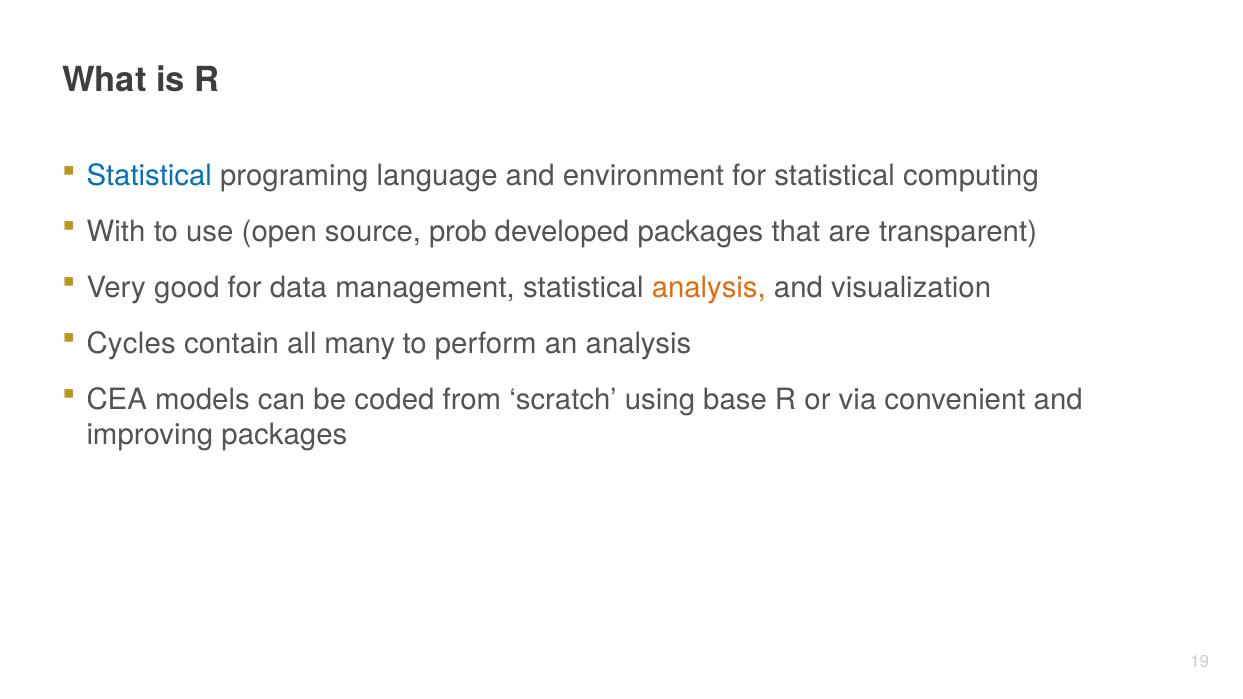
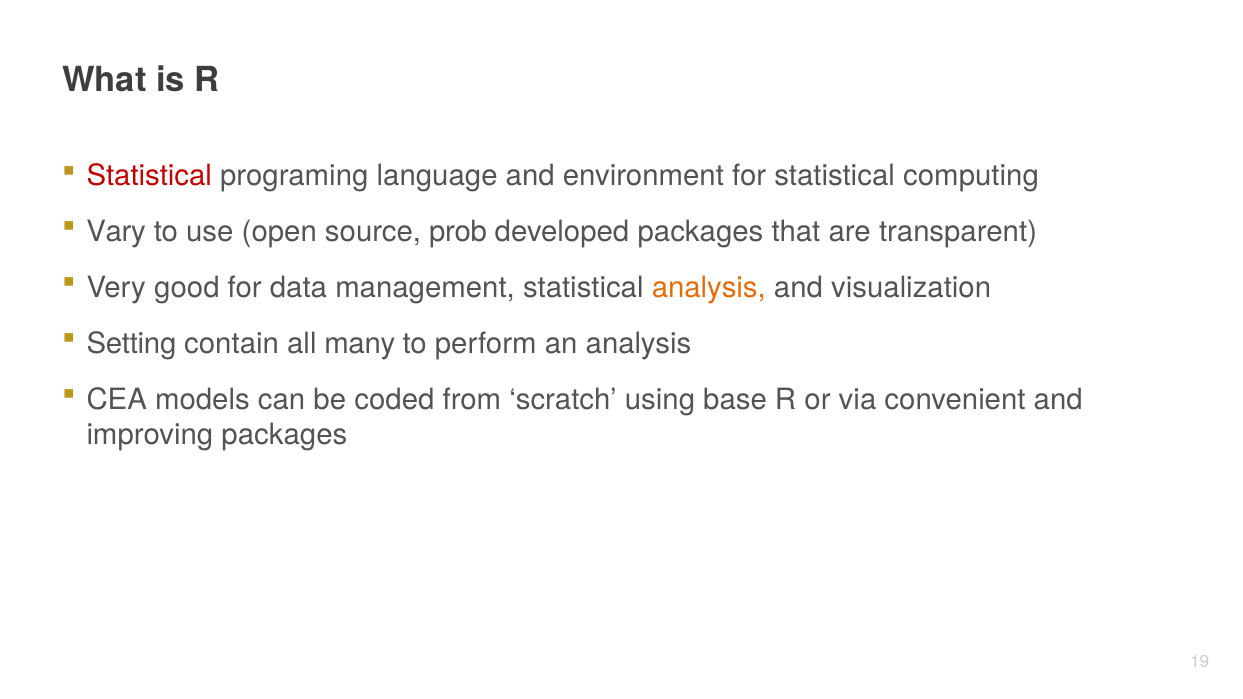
Statistical colour: blue -> red (149, 176)
With: With -> Vary (116, 232)
Cycles: Cycles -> Setting (131, 344)
